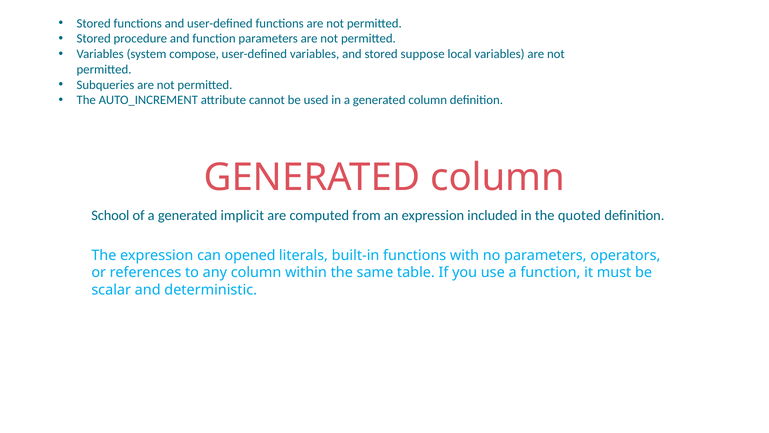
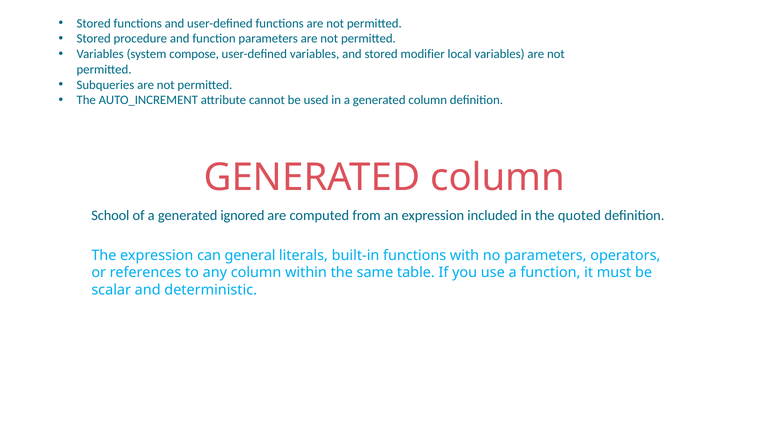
suppose: suppose -> modifier (423, 54)
implicit: implicit -> ignored (242, 215)
opened: opened -> general (250, 255)
